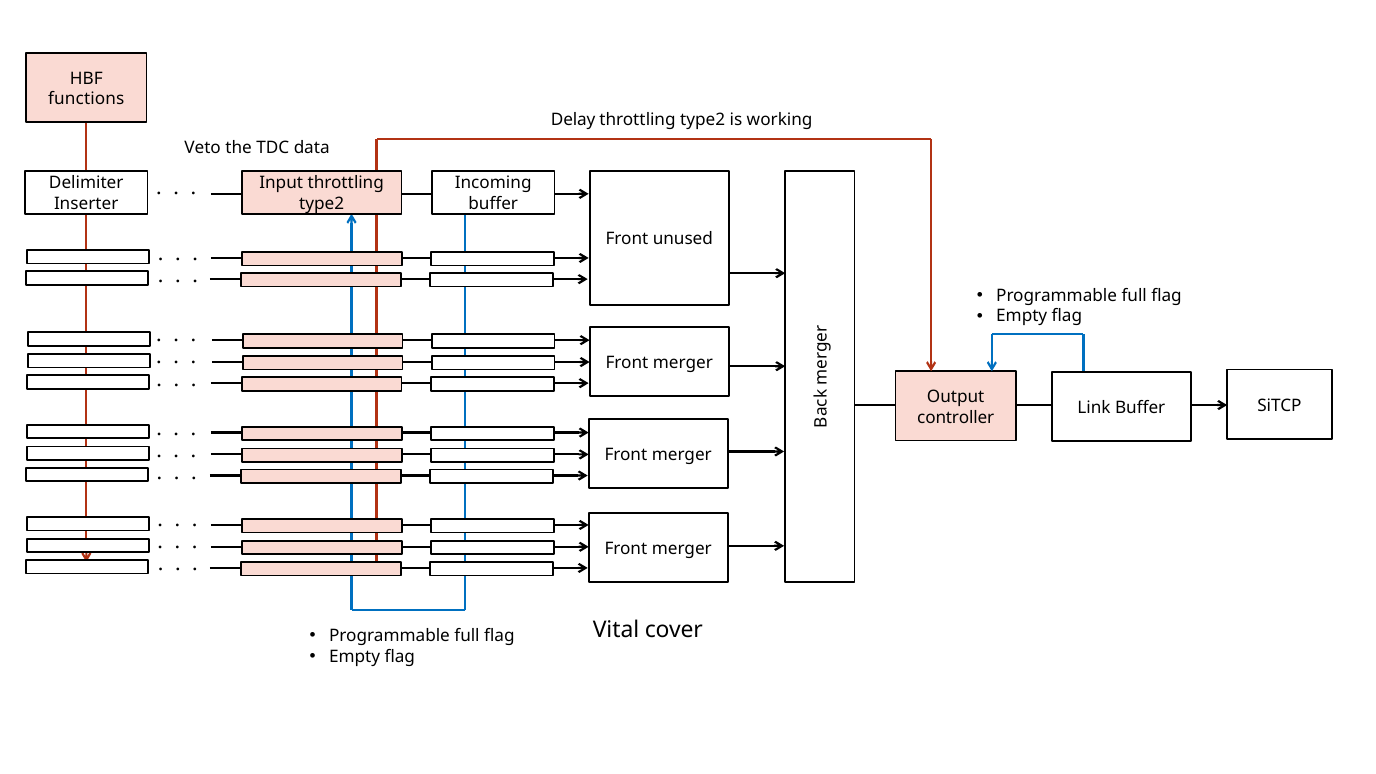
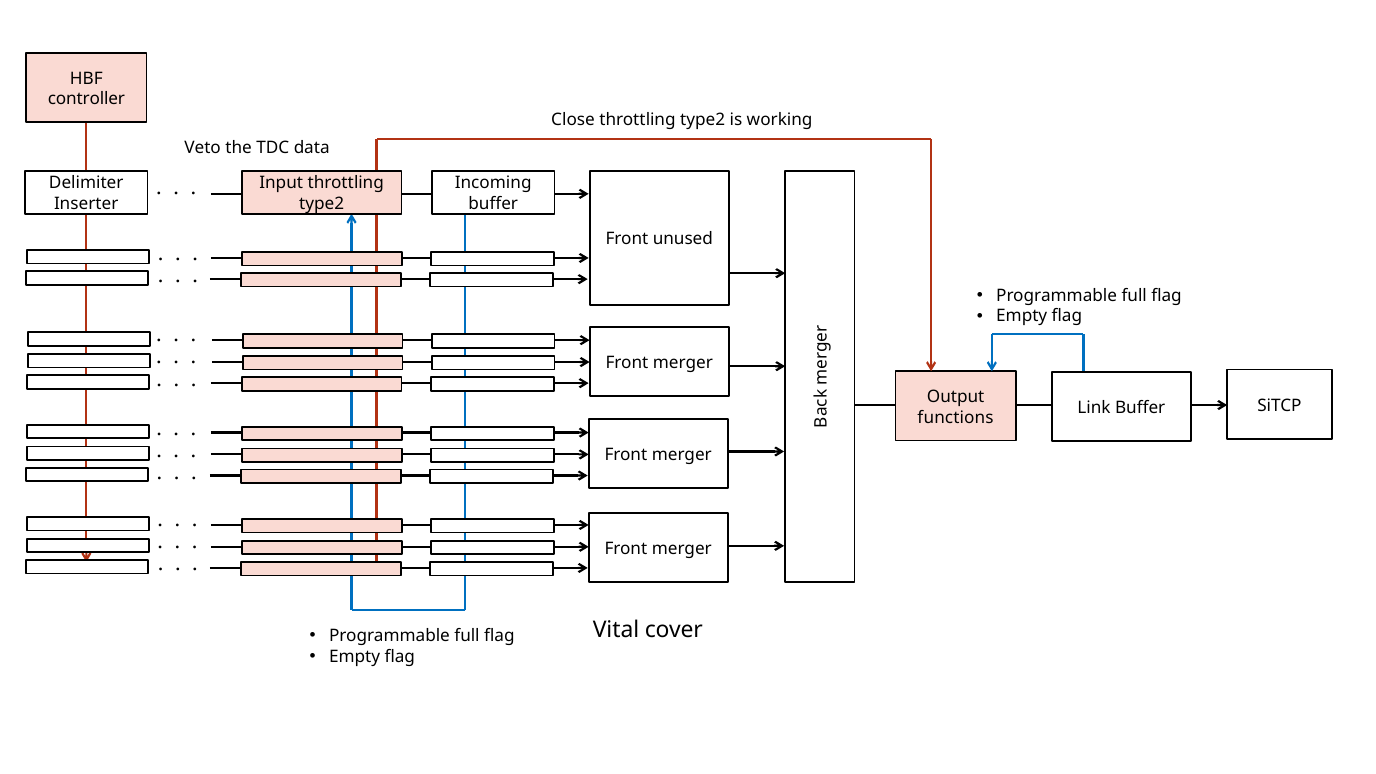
functions: functions -> controller (86, 99)
Delay: Delay -> Close (573, 119)
controller: controller -> functions (956, 417)
